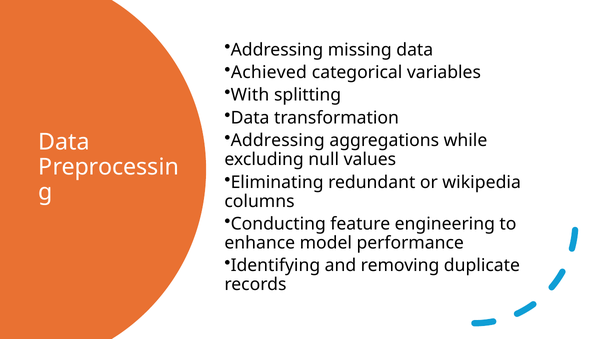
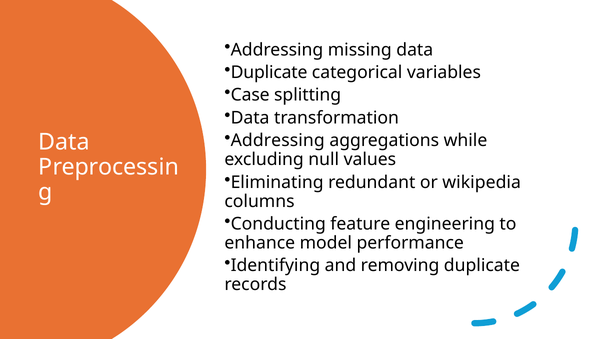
Achieved: Achieved -> Duplicate (269, 72)
With: With -> Case (250, 95)
